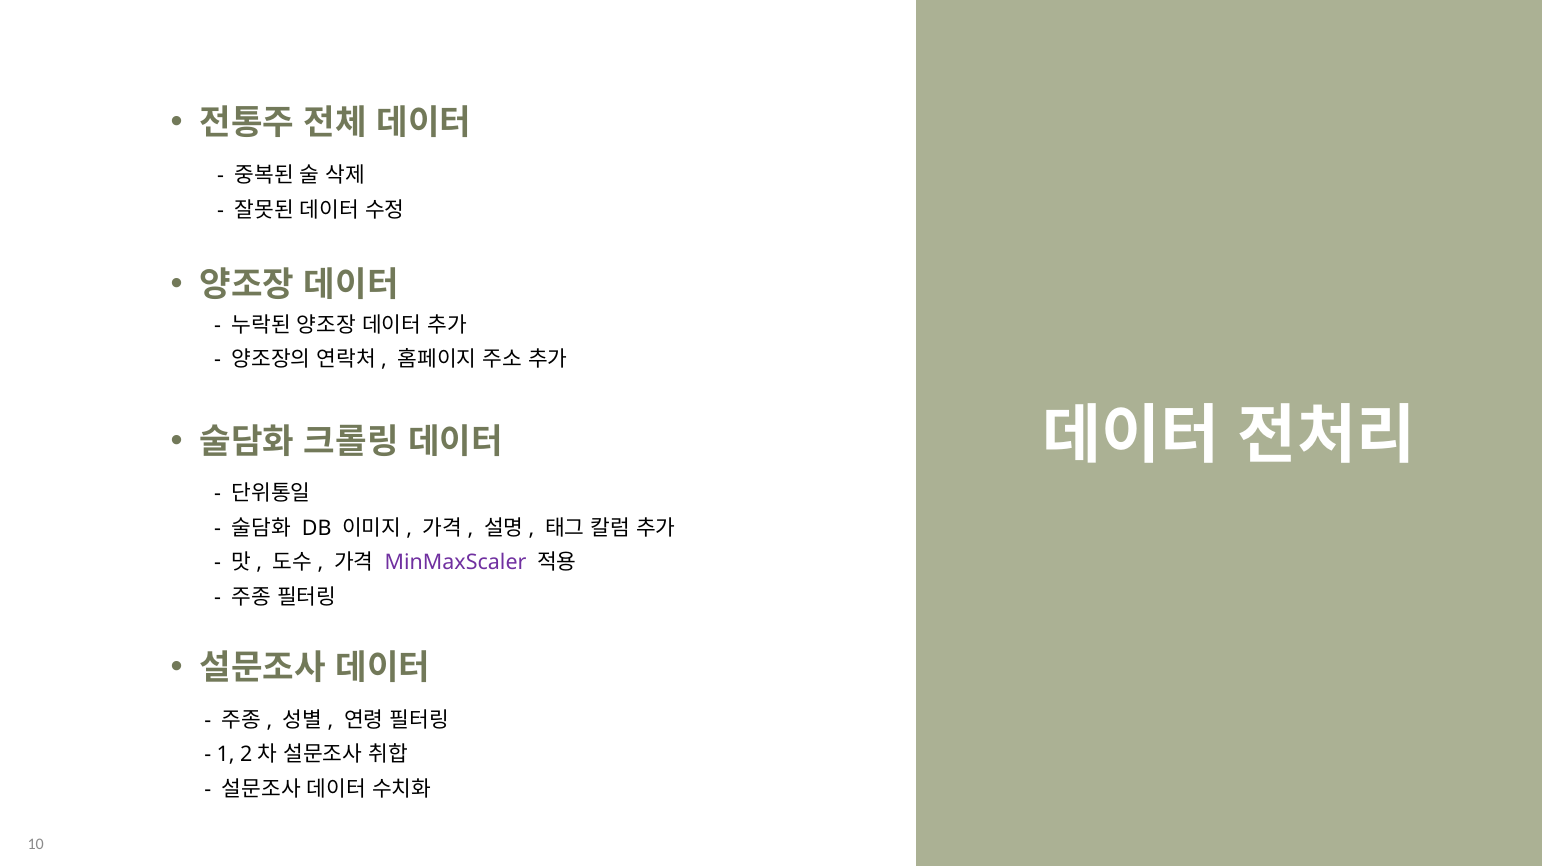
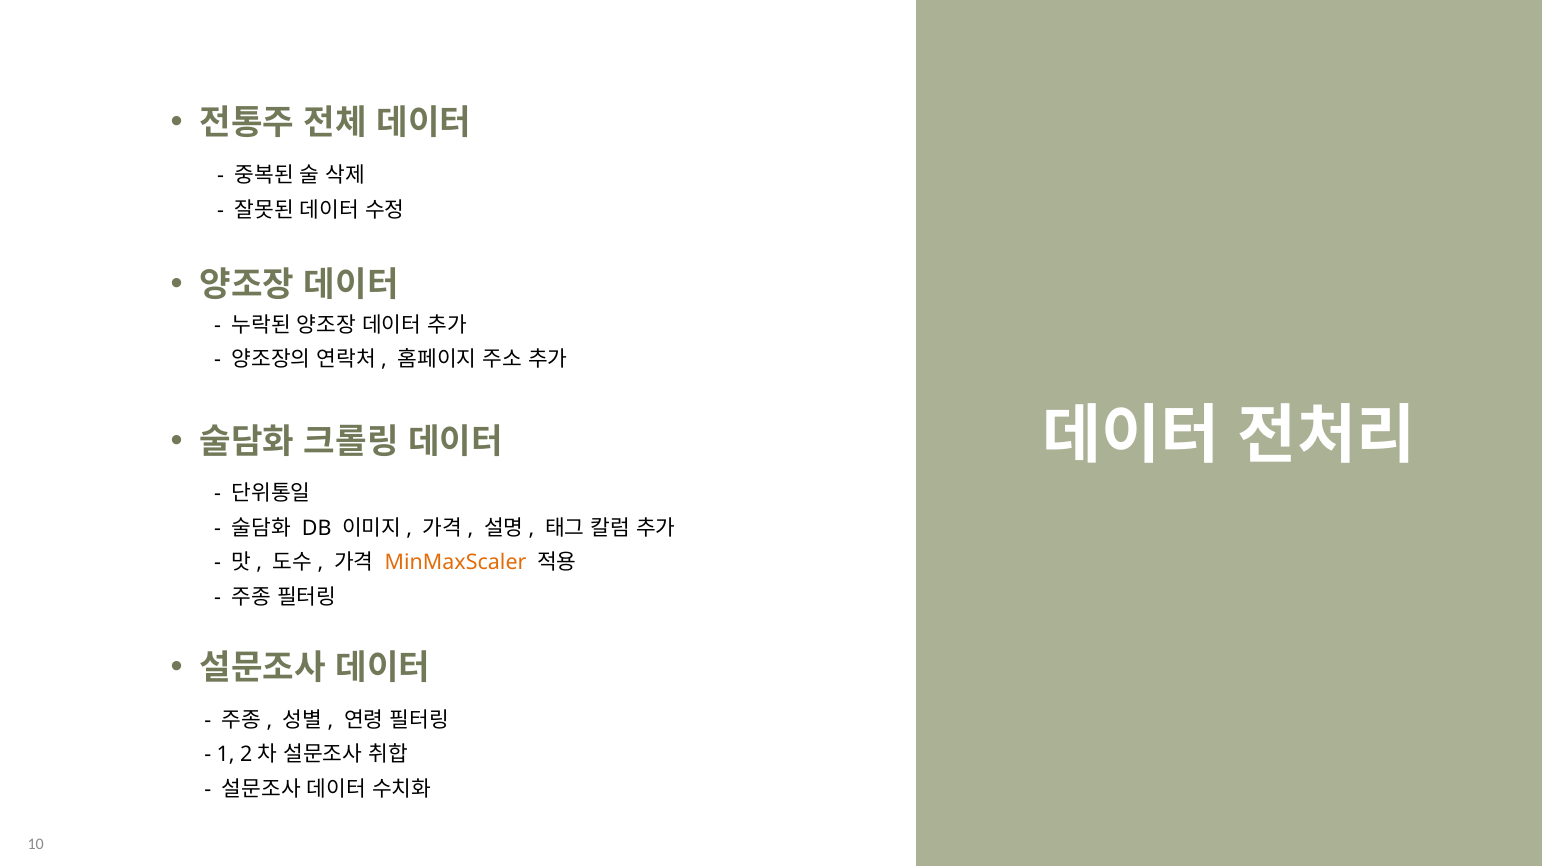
MinMaxScaler colour: purple -> orange (456, 563)
